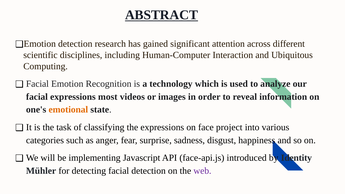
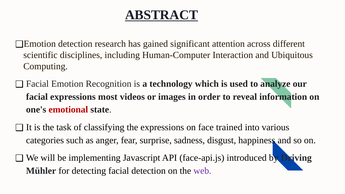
emotional colour: orange -> red (68, 110)
project: project -> trained (229, 127)
Identity: Identity -> Driving (296, 158)
